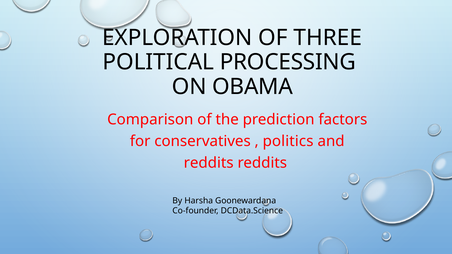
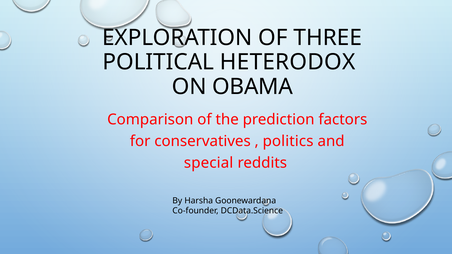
PROCESSING: PROCESSING -> HETERODOX (288, 62)
reddits: reddits -> special (209, 163)
